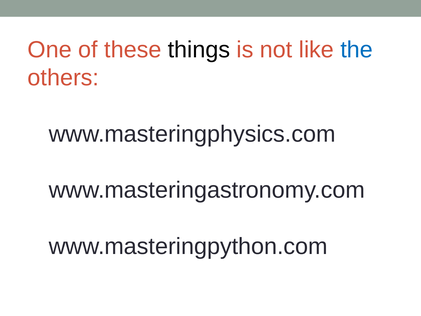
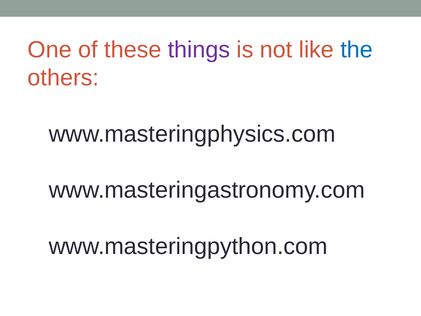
things colour: black -> purple (199, 50)
